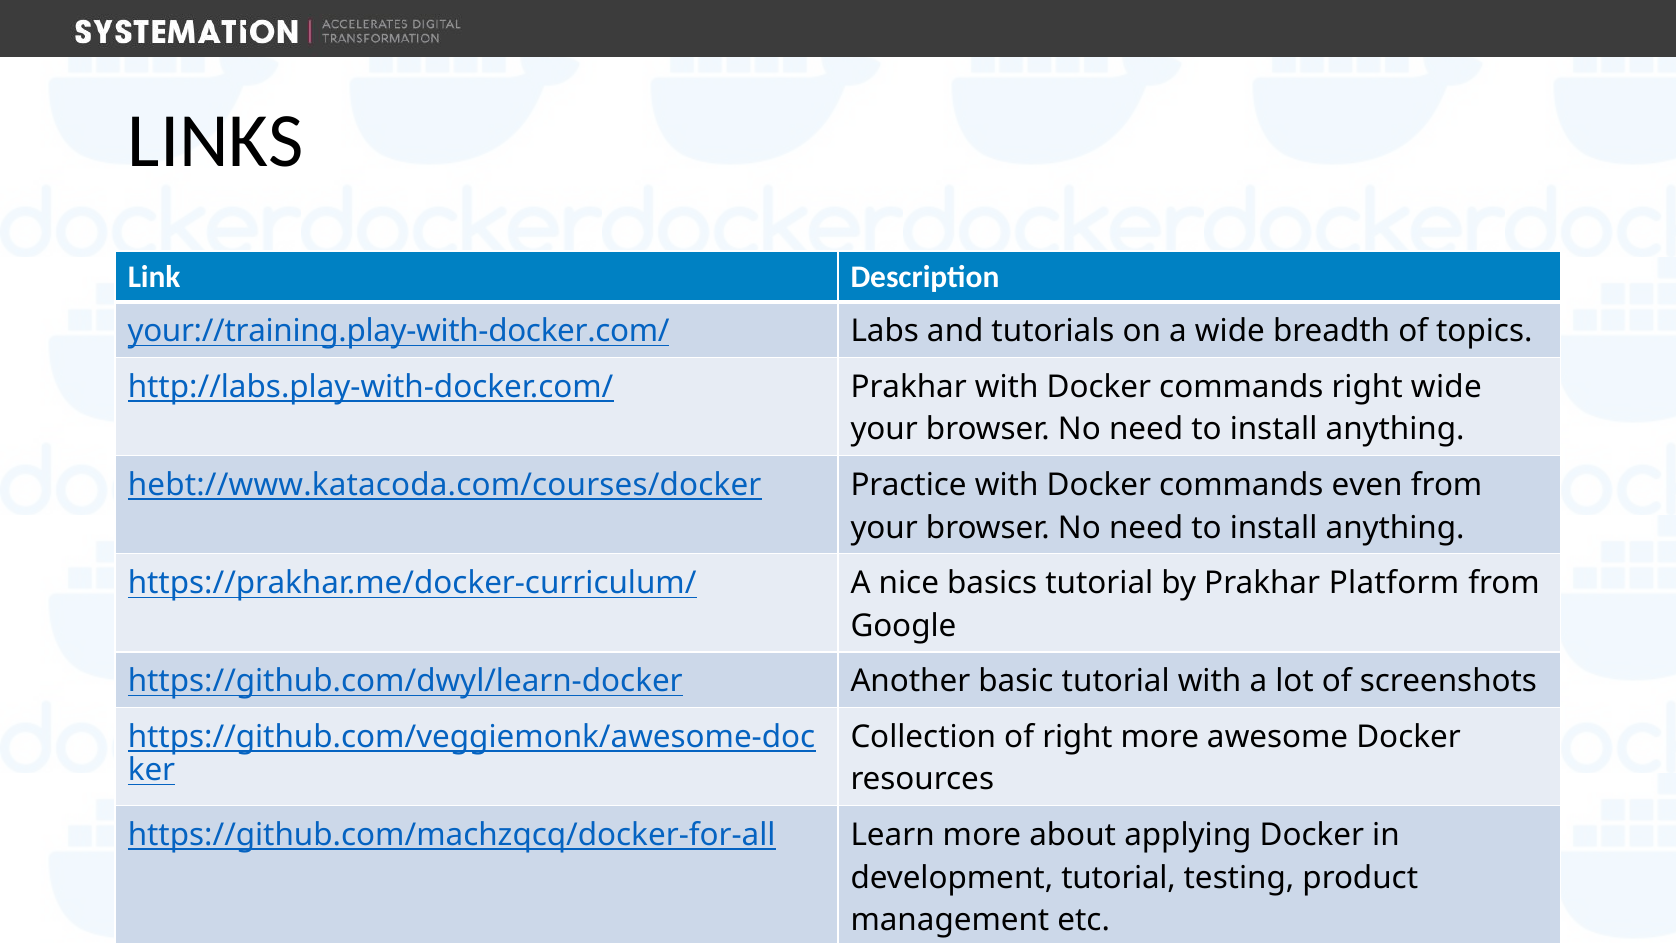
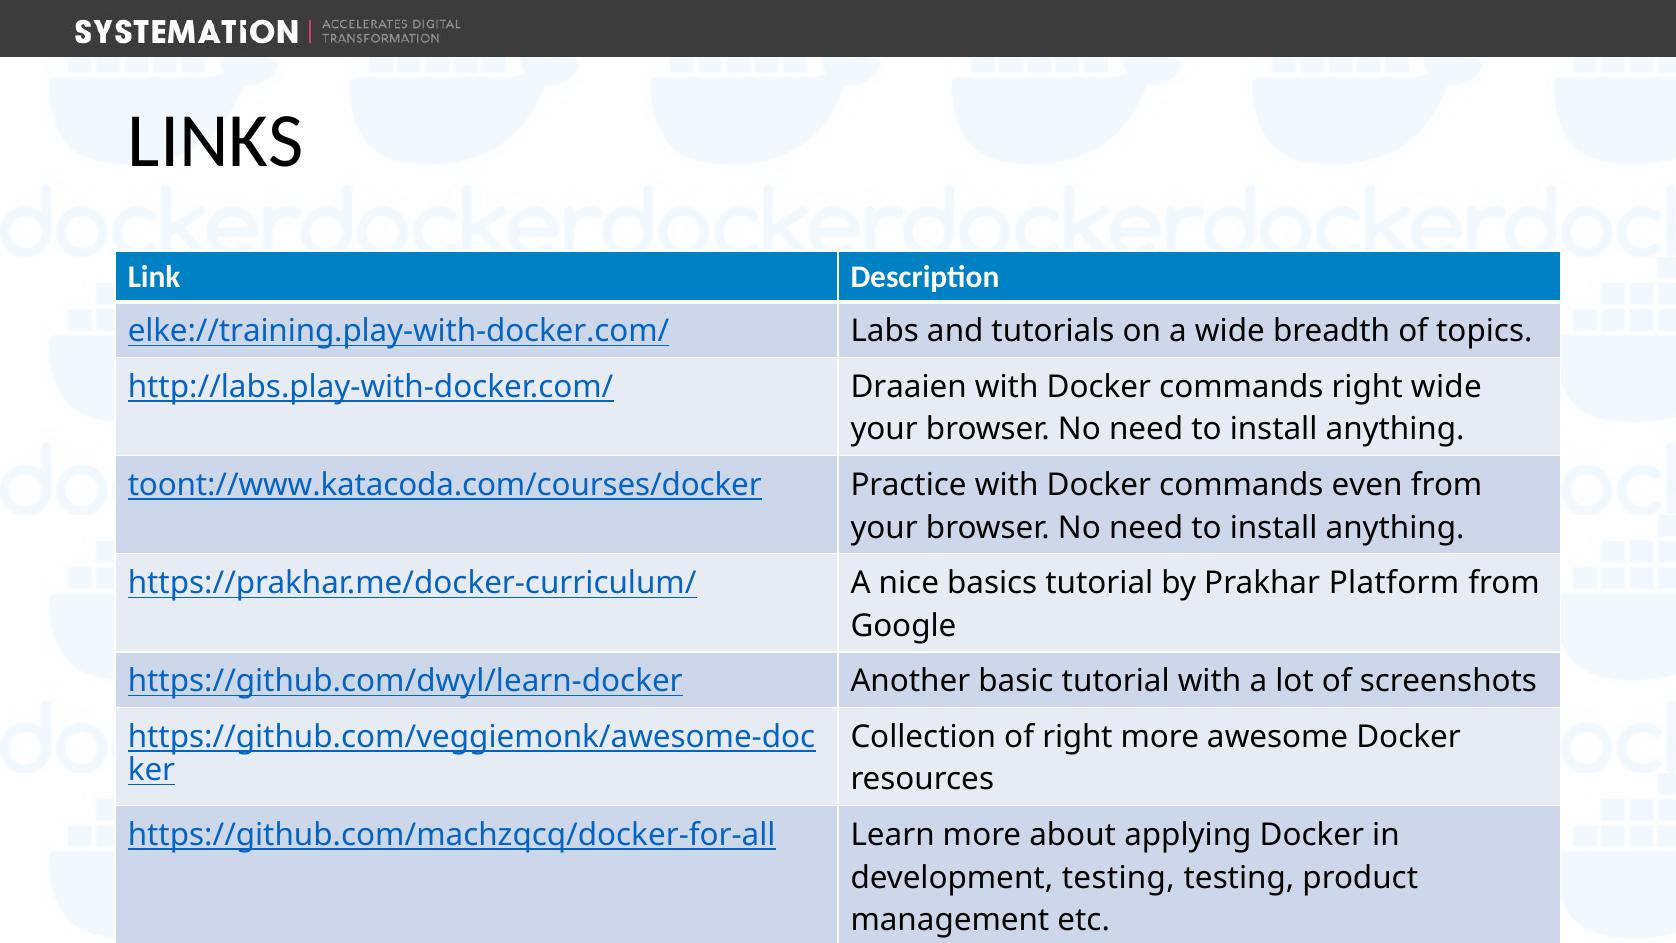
your://training.play-with-docker.com/: your://training.play-with-docker.com/ -> elke://training.play-with-docker.com/ (399, 331)
http://labs.play-with-docker.com/ Prakhar: Prakhar -> Draaien (909, 387)
hebt://www.katacoda.com/courses/docker: hebt://www.katacoda.com/courses/docker -> toont://www.katacoda.com/courses/docker (445, 485)
development tutorial: tutorial -> testing (1118, 877)
